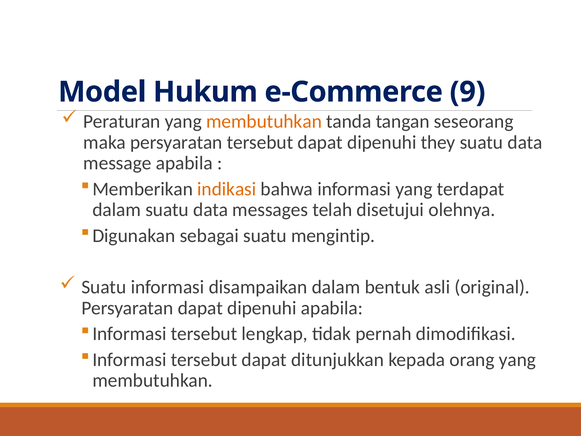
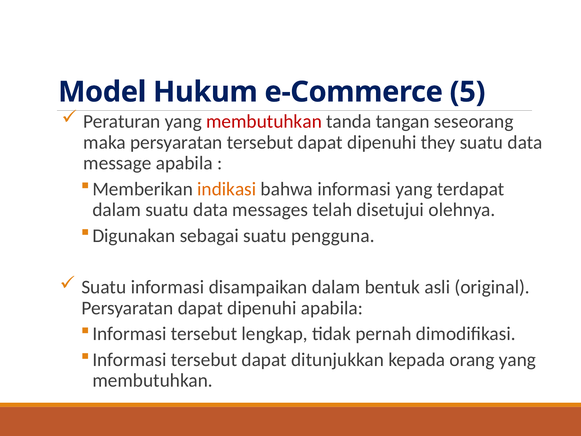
9: 9 -> 5 (468, 92)
membutuhkan colour: orange -> red (264, 121)
mengintip: mengintip -> pengguna (333, 236)
